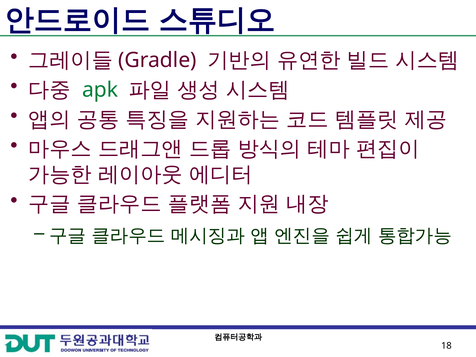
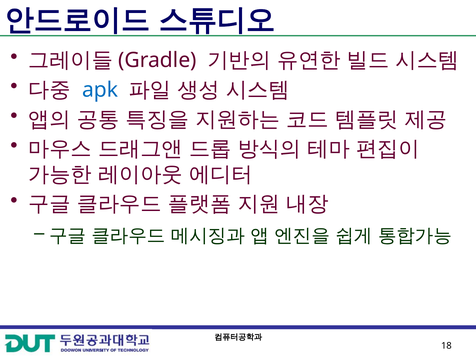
apk colour: green -> blue (100, 90)
